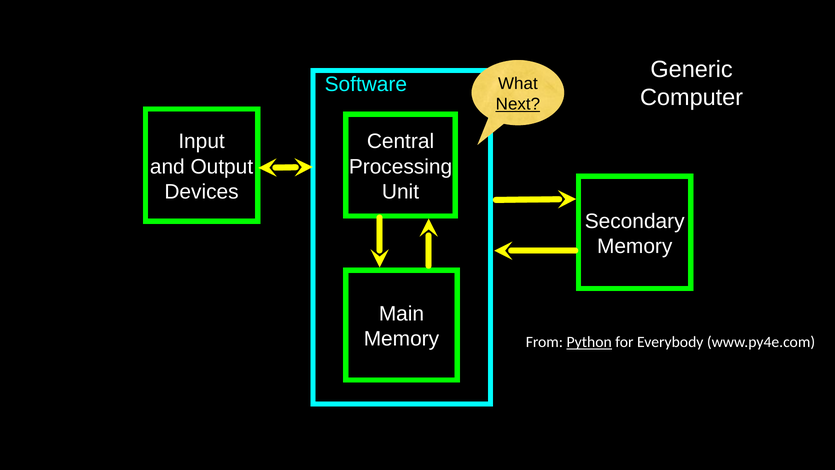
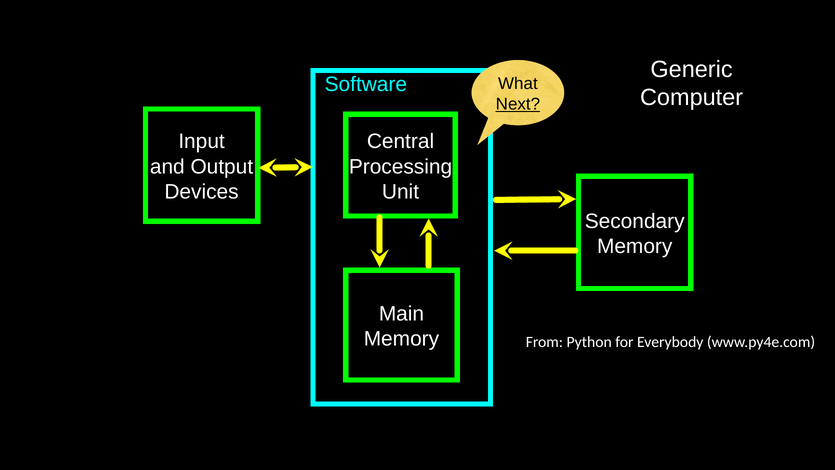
Python underline: present -> none (589, 342)
